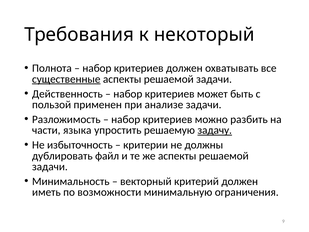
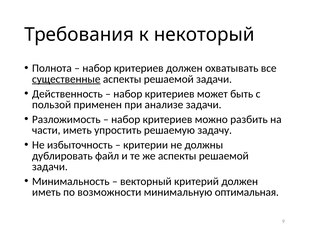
части языка: языка -> иметь (77, 130)
задачу underline: present -> none (215, 130)
ограничения: ограничения -> оптимальная (247, 192)
